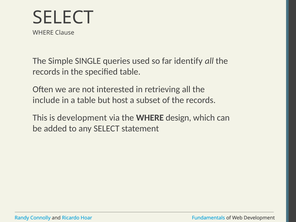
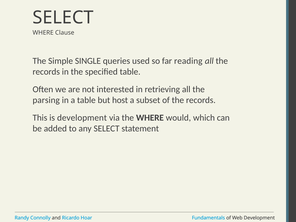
identify: identify -> reading (188, 61)
include: include -> parsing (46, 100)
design: design -> would (178, 118)
